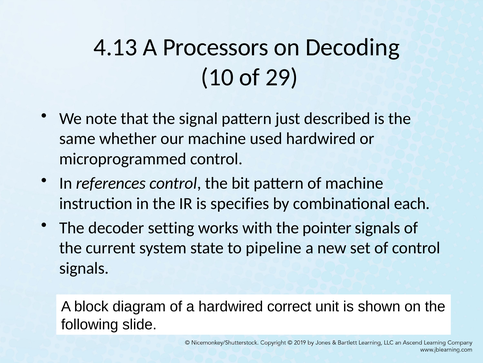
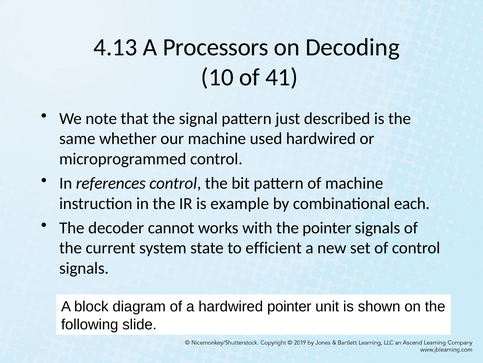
29: 29 -> 41 (282, 77)
specifies: specifies -> example (240, 203)
setting: setting -> cannot (171, 227)
pipeline: pipeline -> efficient (274, 248)
hardwired correct: correct -> pointer (289, 306)
